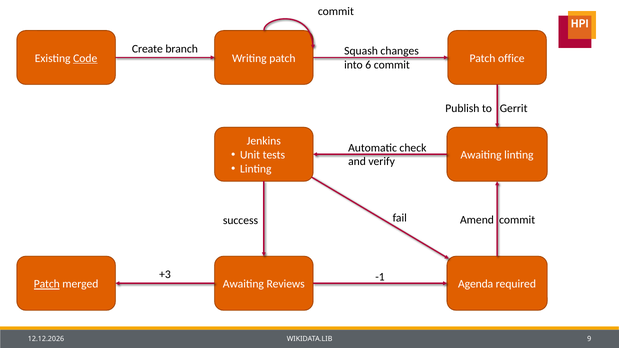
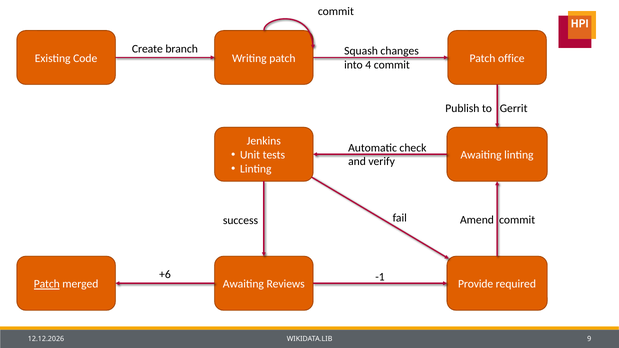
Code underline: present -> none (85, 58)
6: 6 -> 4 (368, 65)
+3: +3 -> +6 (165, 275)
Agenda: Agenda -> Provide (476, 284)
